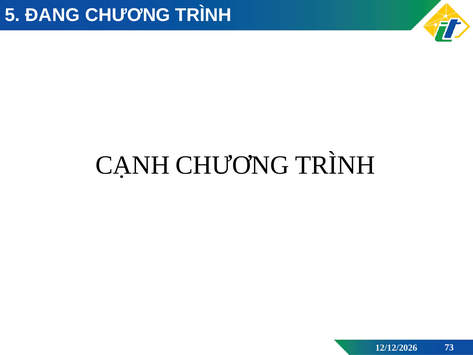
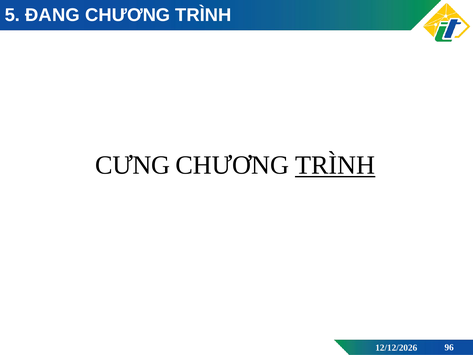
CẠNH: CẠNH -> CƯNG (133, 165)
TRÌNH underline: none -> present (335, 165)
73: 73 -> 96 (449, 347)
